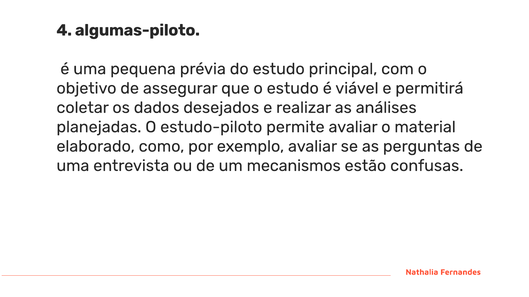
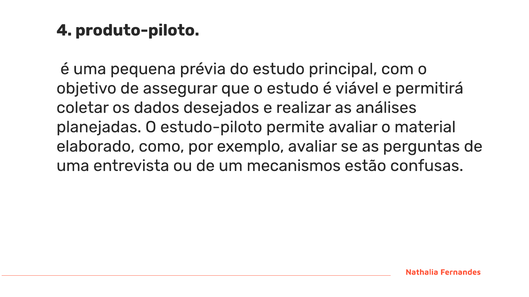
algumas-piloto: algumas-piloto -> produto-piloto (137, 30)
